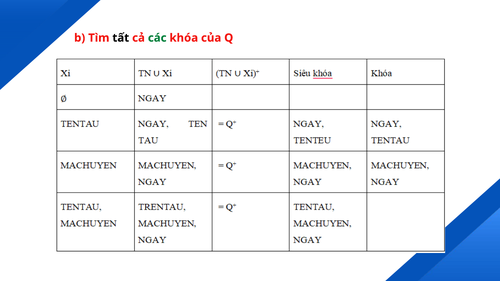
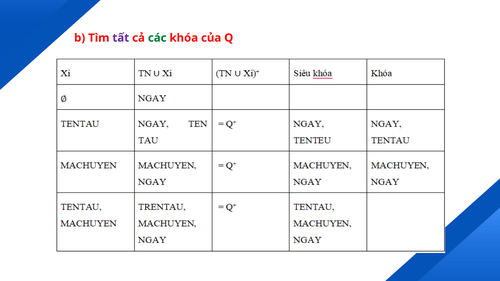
tất colour: black -> purple (121, 38)
